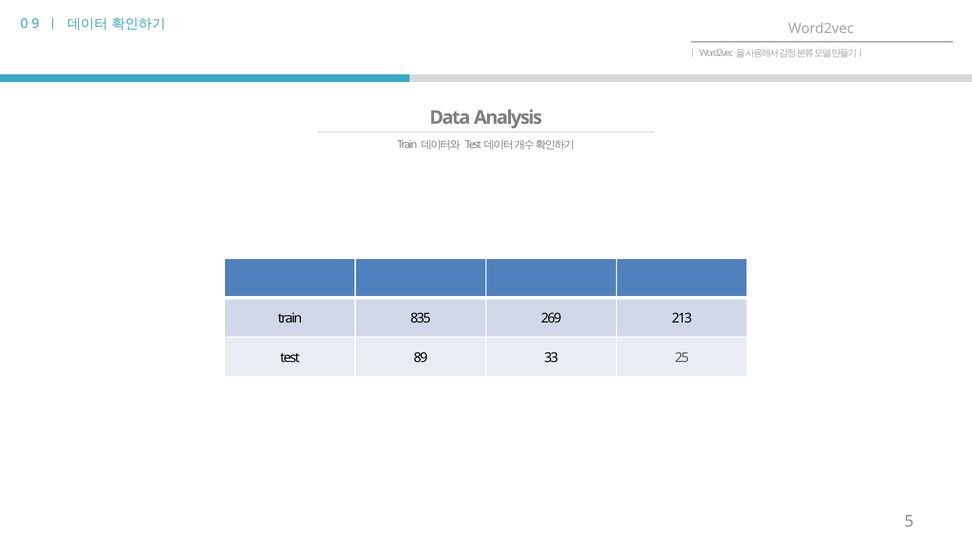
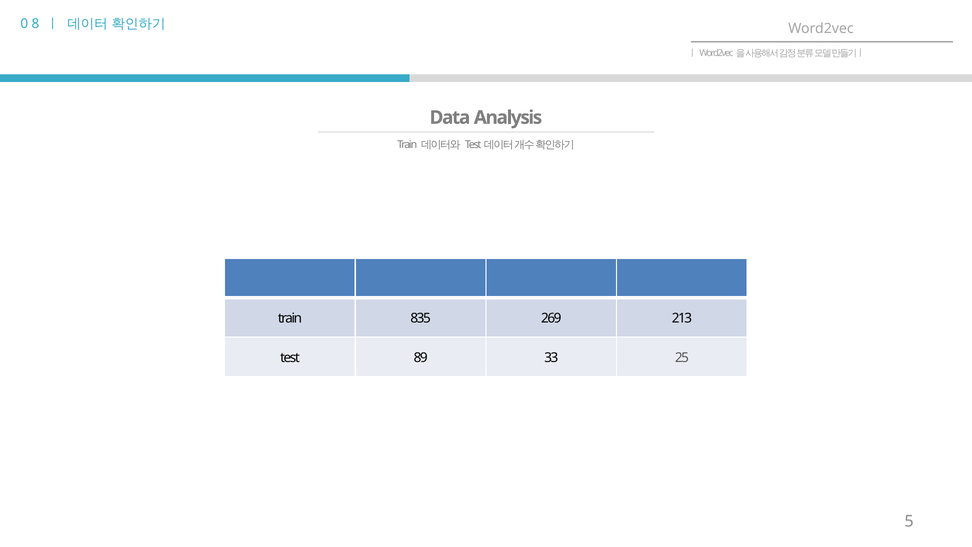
9: 9 -> 8 (35, 24)
